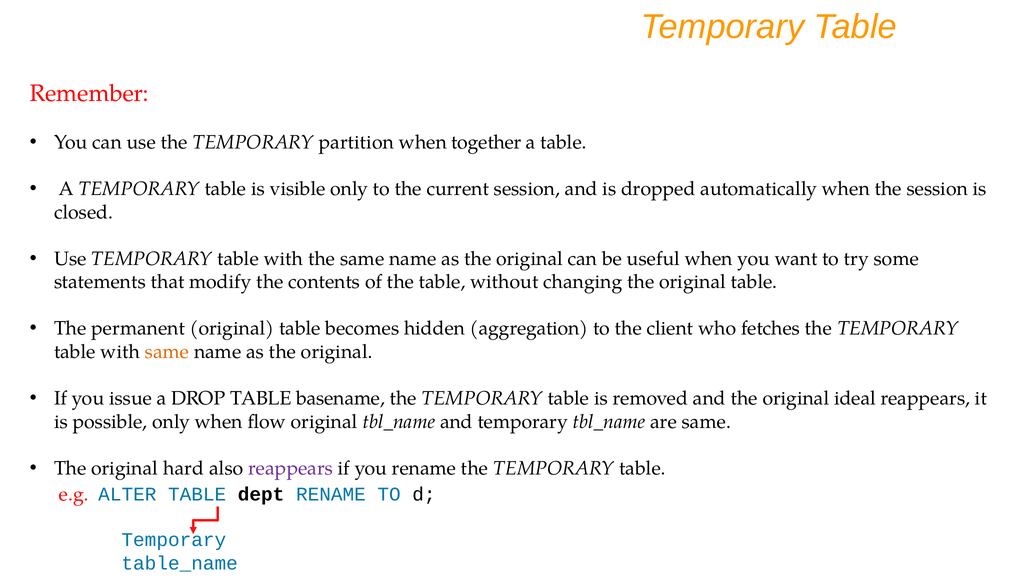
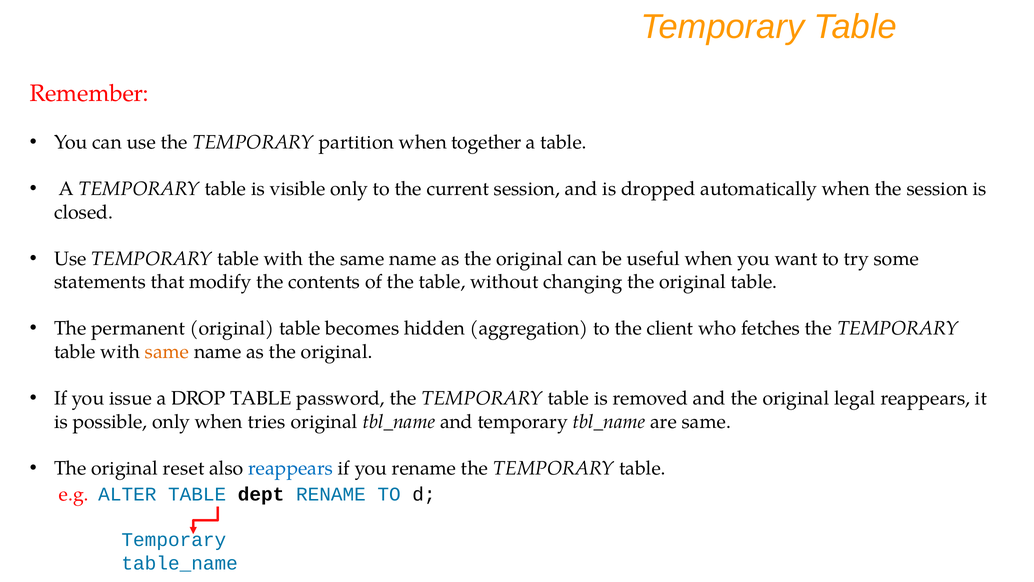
basename: basename -> password (341, 398)
ideal: ideal -> legal (855, 398)
flow: flow -> tries (267, 421)
hard: hard -> reset (184, 468)
reappears colour: purple -> blue (291, 468)
